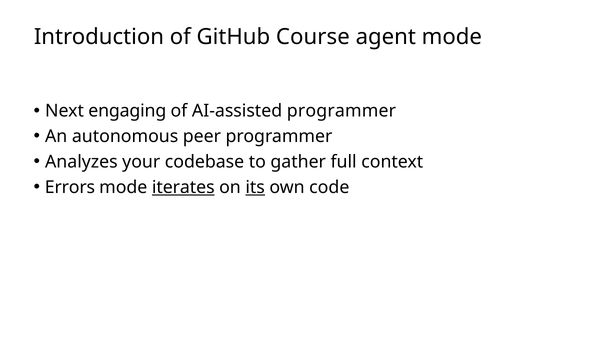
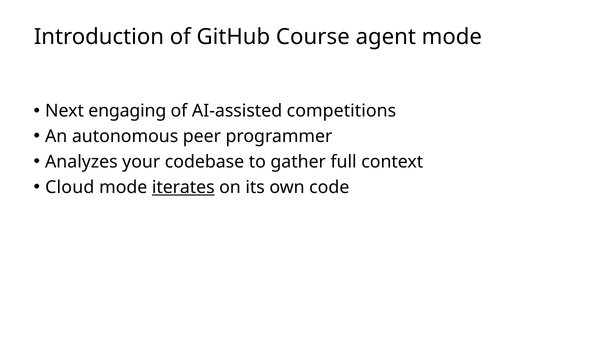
AI-assisted programmer: programmer -> competitions (341, 111)
Errors: Errors -> Cloud (70, 187)
its underline: present -> none (255, 187)
